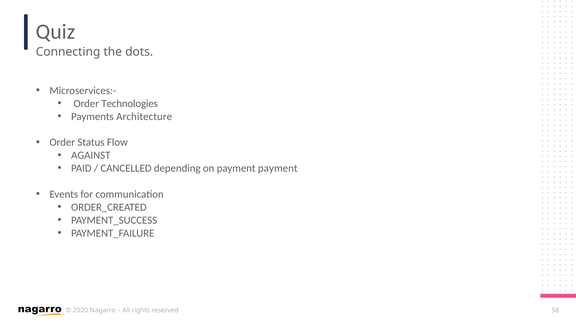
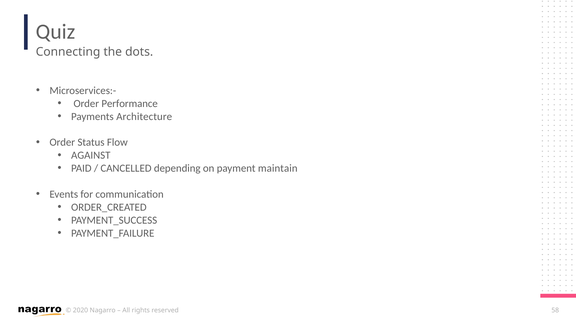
Technologies: Technologies -> Performance (130, 104)
payment payment: payment -> maintain (278, 168)
